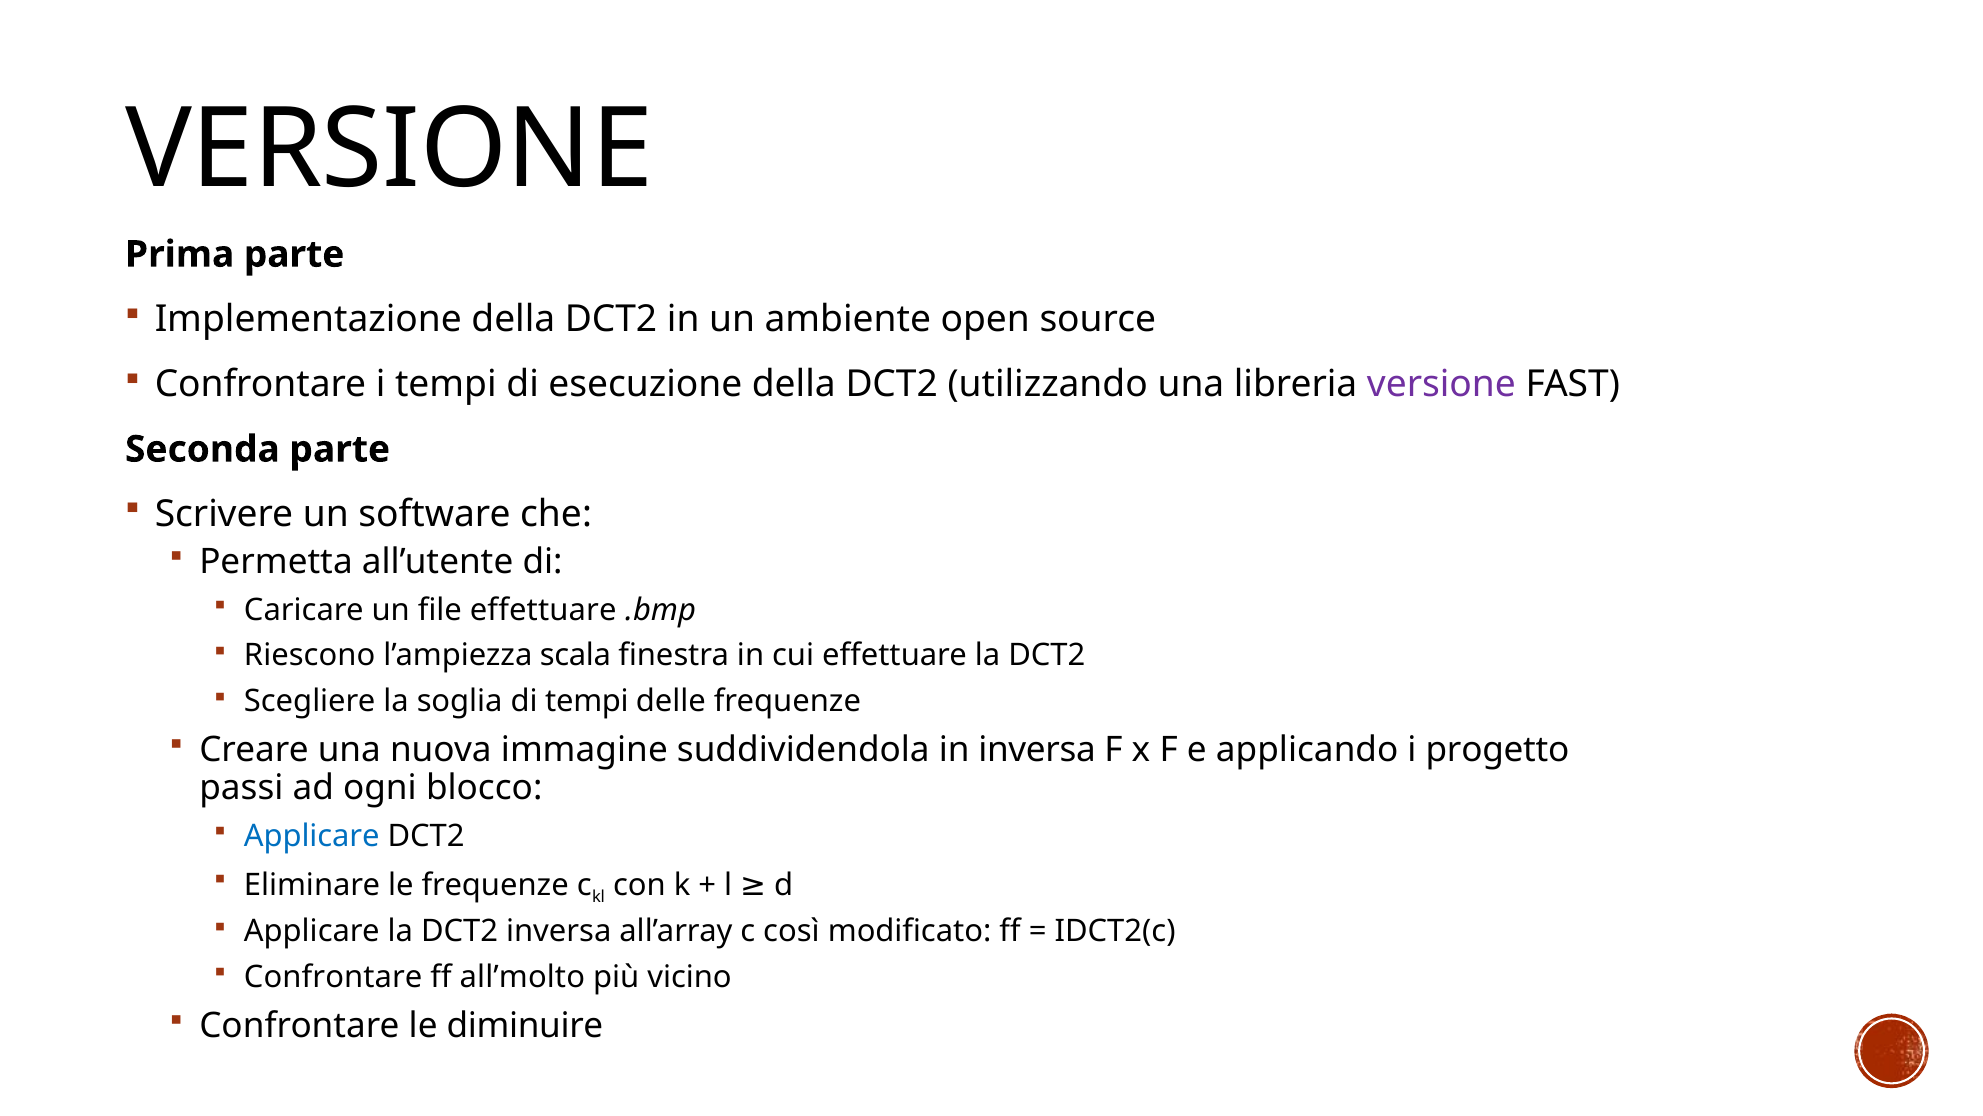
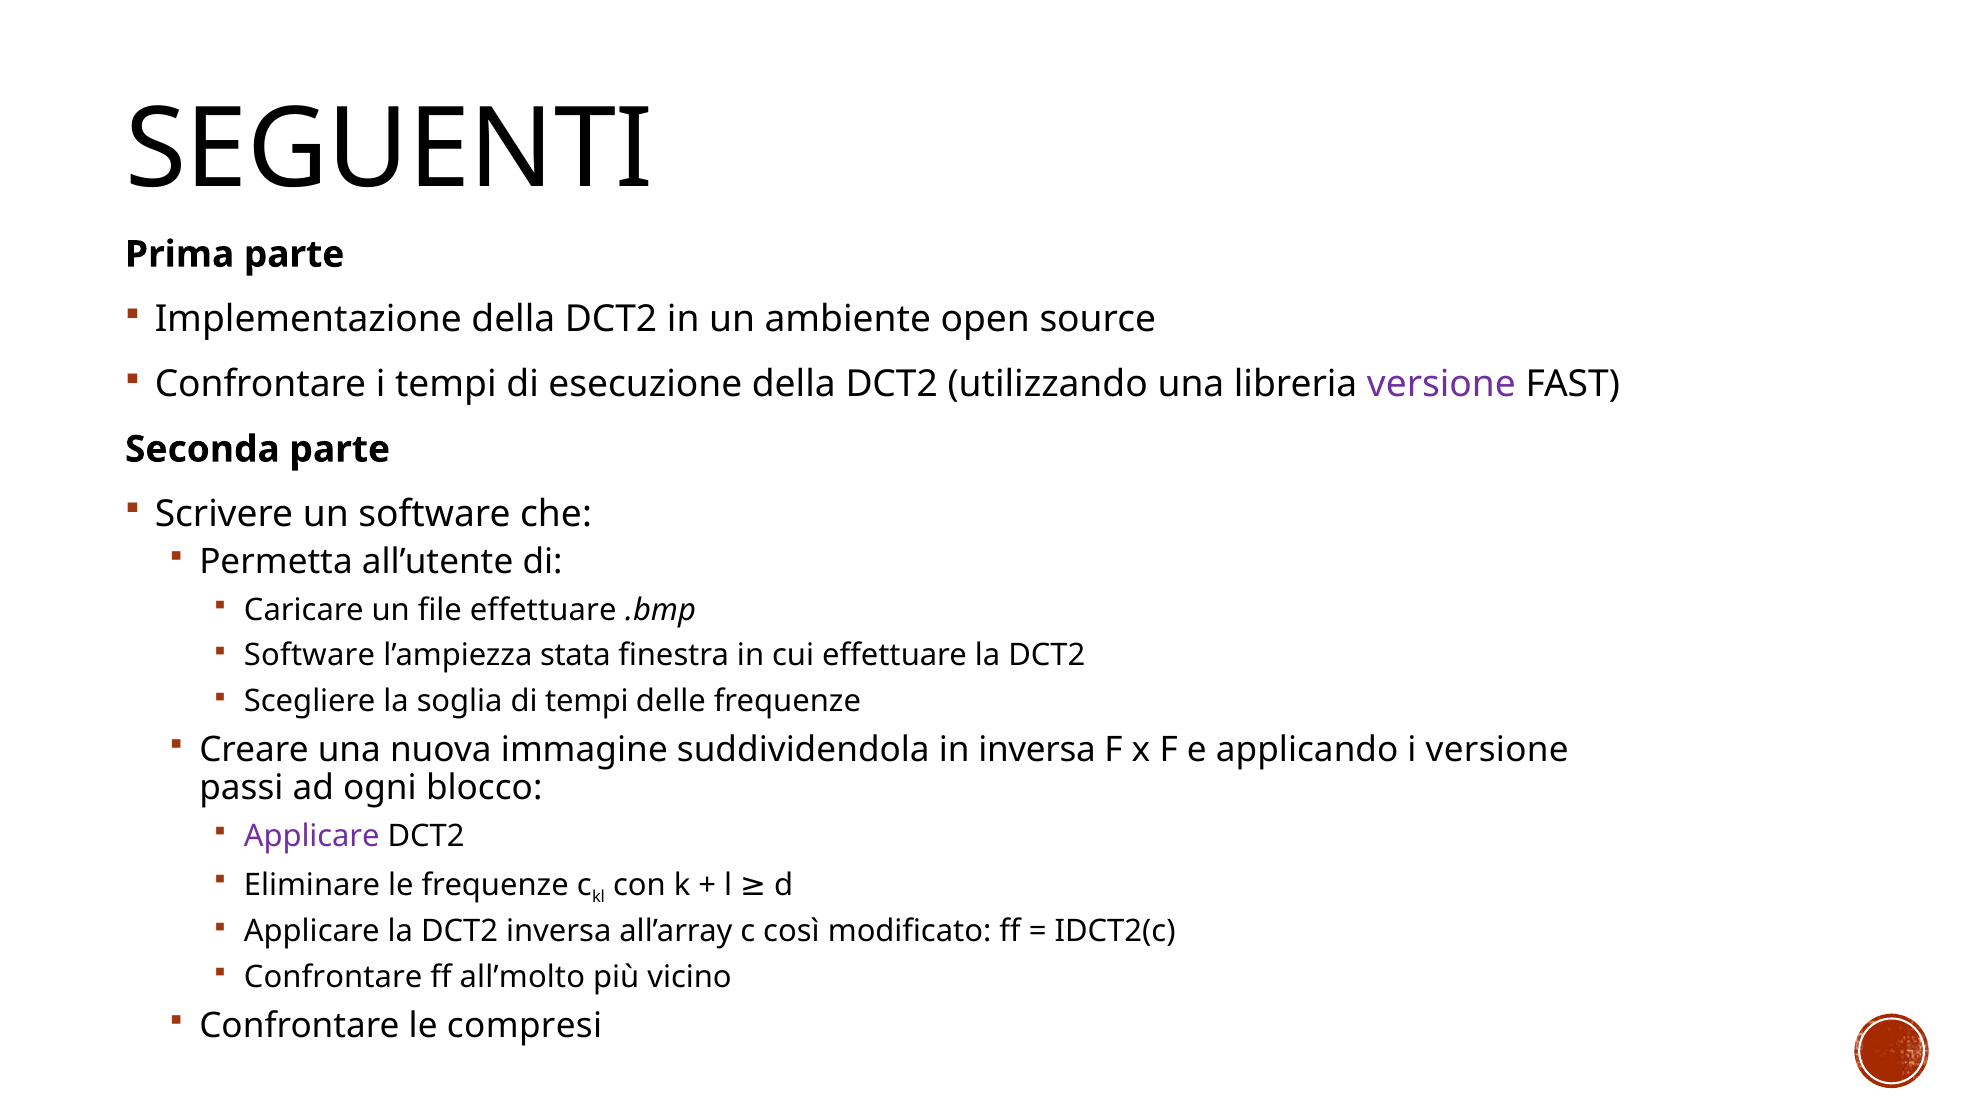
VERSIONE: VERSIONE -> SEGUENTI (389, 150)
Riescono: Riescono -> Software (310, 655)
scala: scala -> stata (575, 655)
i progetto: progetto -> versione (1497, 749)
Applicare colour: blue -> purple (312, 836)
diminuire: diminuire -> compresi (525, 1025)
